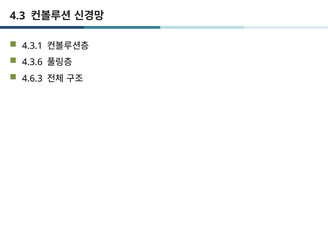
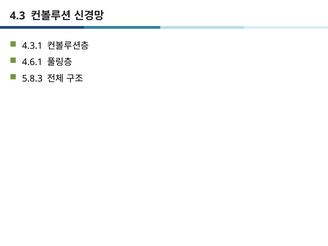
4.3.6: 4.3.6 -> 4.6.1 (32, 62)
4.6.3: 4.6.3 -> 5.8.3 (32, 79)
